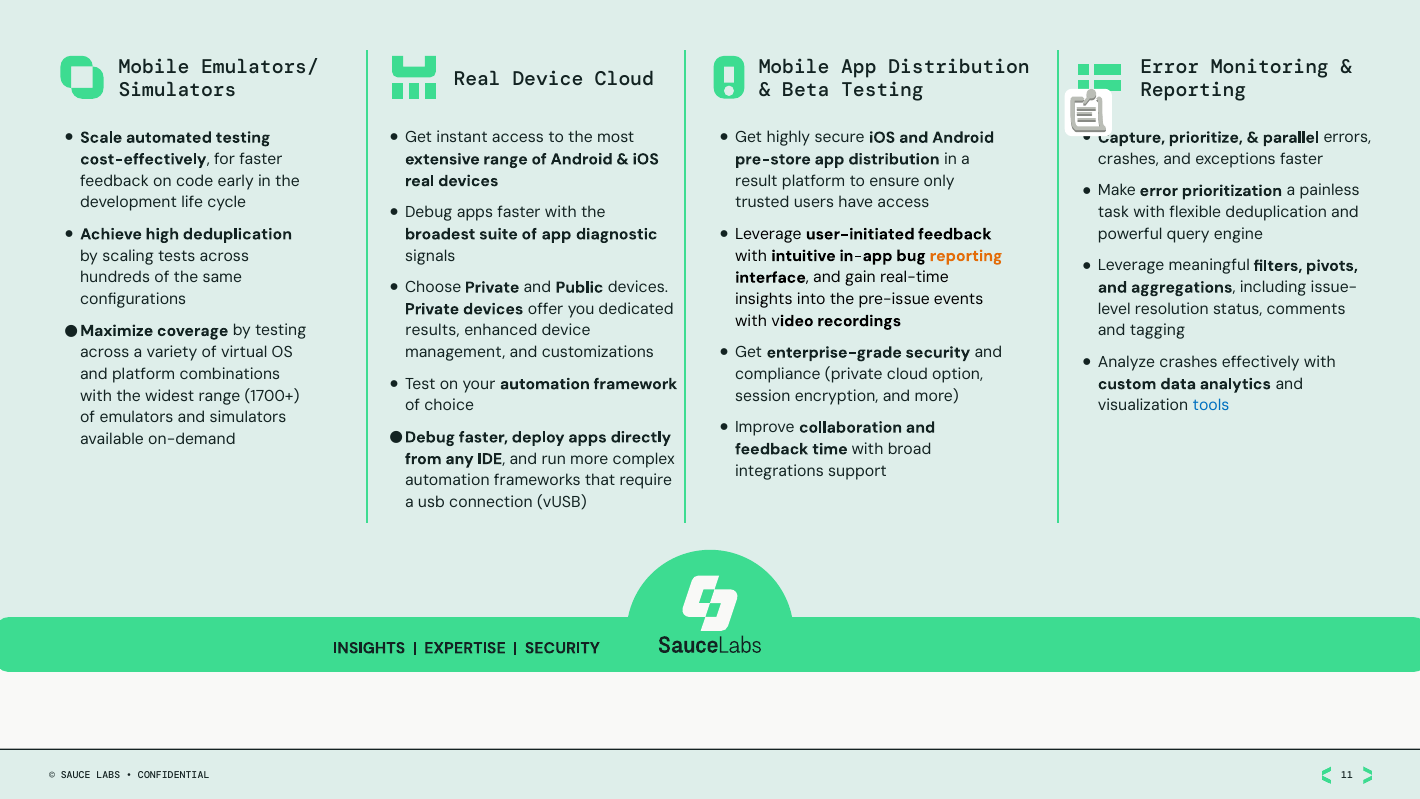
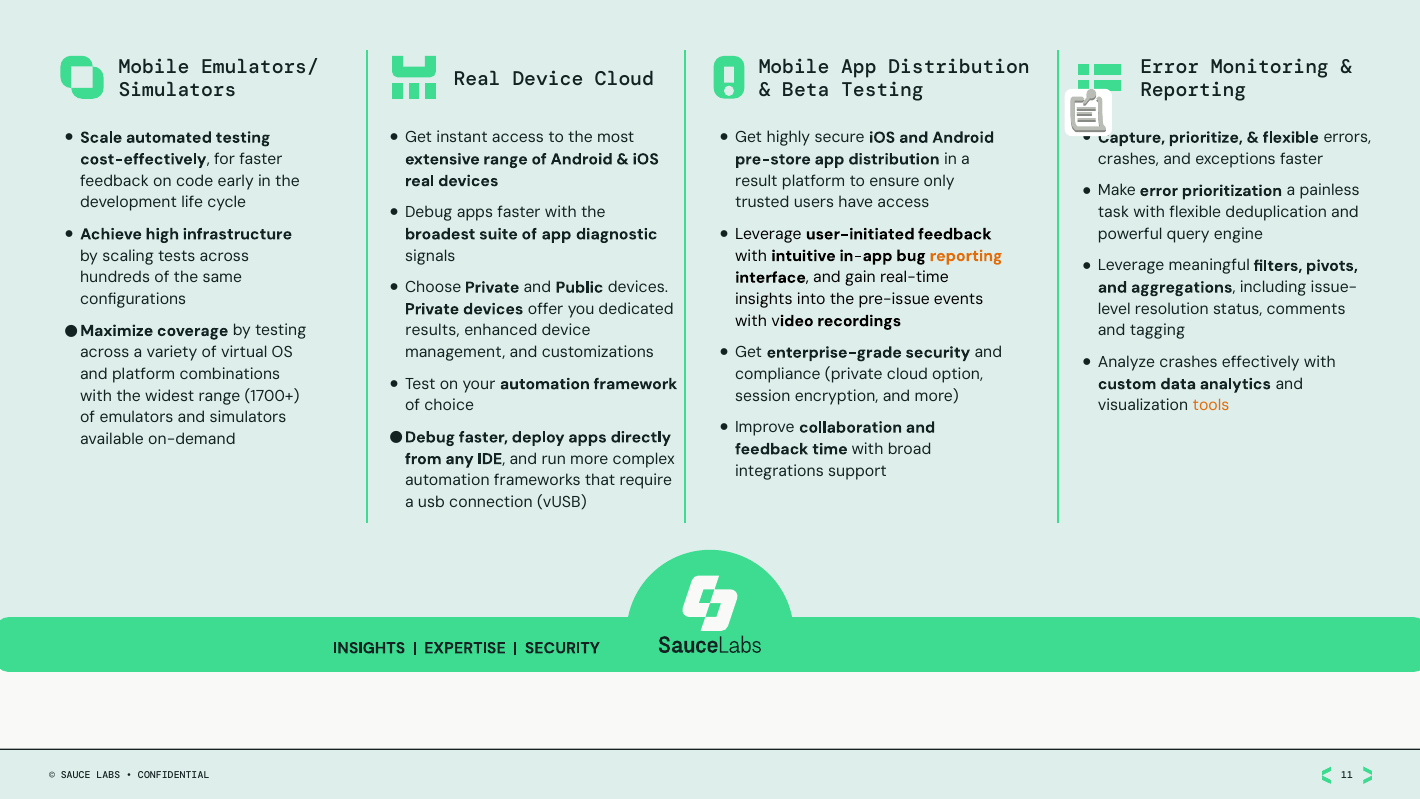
parallel: parallel -> flexible (1291, 137)
high deduplication: deduplication -> infrastructure (237, 234)
tools colour: blue -> orange (1211, 406)
